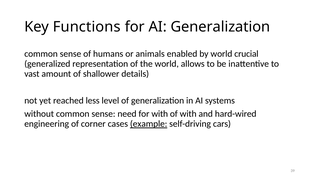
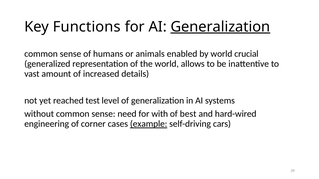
Generalization underline: none -> present (220, 27)
shallower: shallower -> increased (101, 74)
less: less -> test (93, 101)
of with: with -> best (188, 114)
